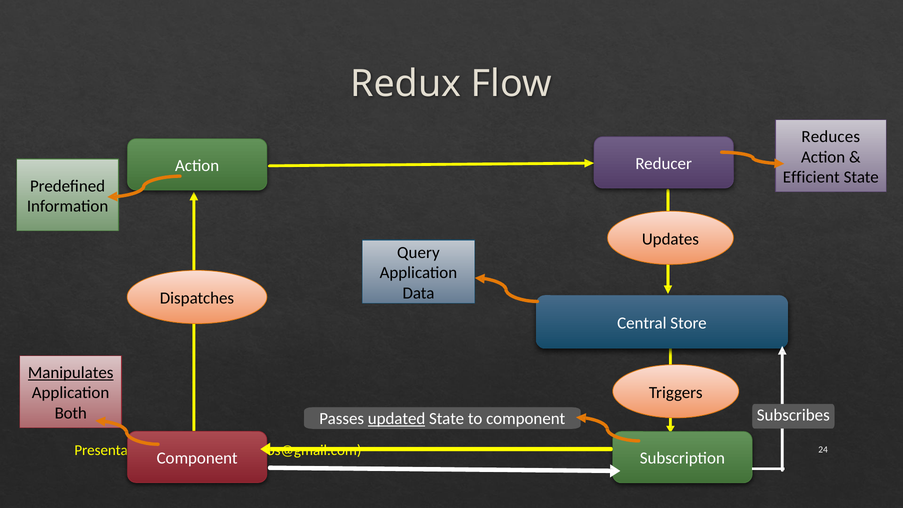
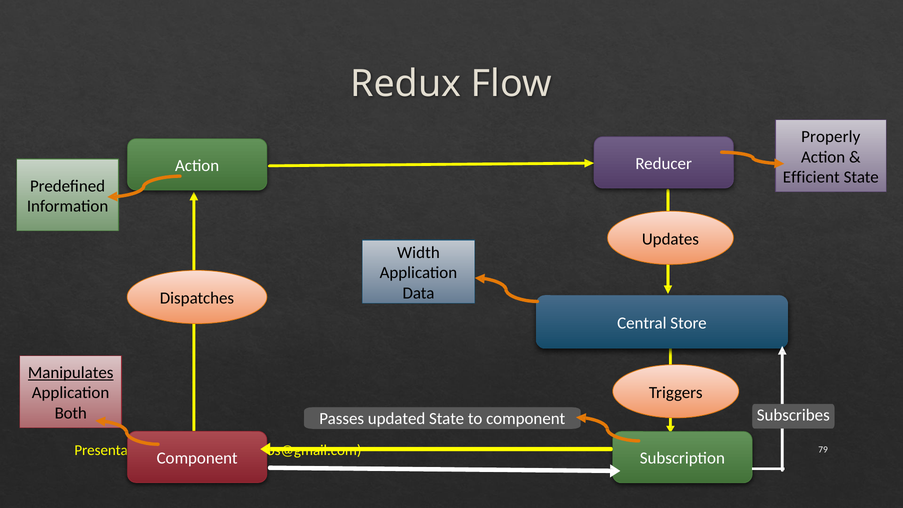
Reduces: Reduces -> Properly (831, 137)
Query: Query -> Width (418, 252)
updated underline: present -> none (397, 419)
24: 24 -> 79 (823, 450)
